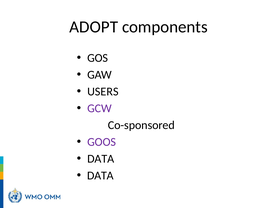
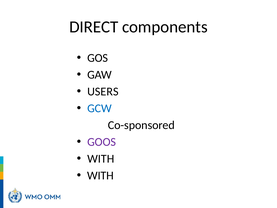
ADOPT: ADOPT -> DIRECT (94, 27)
GCW colour: purple -> blue (99, 108)
DATA: DATA -> WITH (101, 159)
DATA: DATA -> WITH (100, 175)
